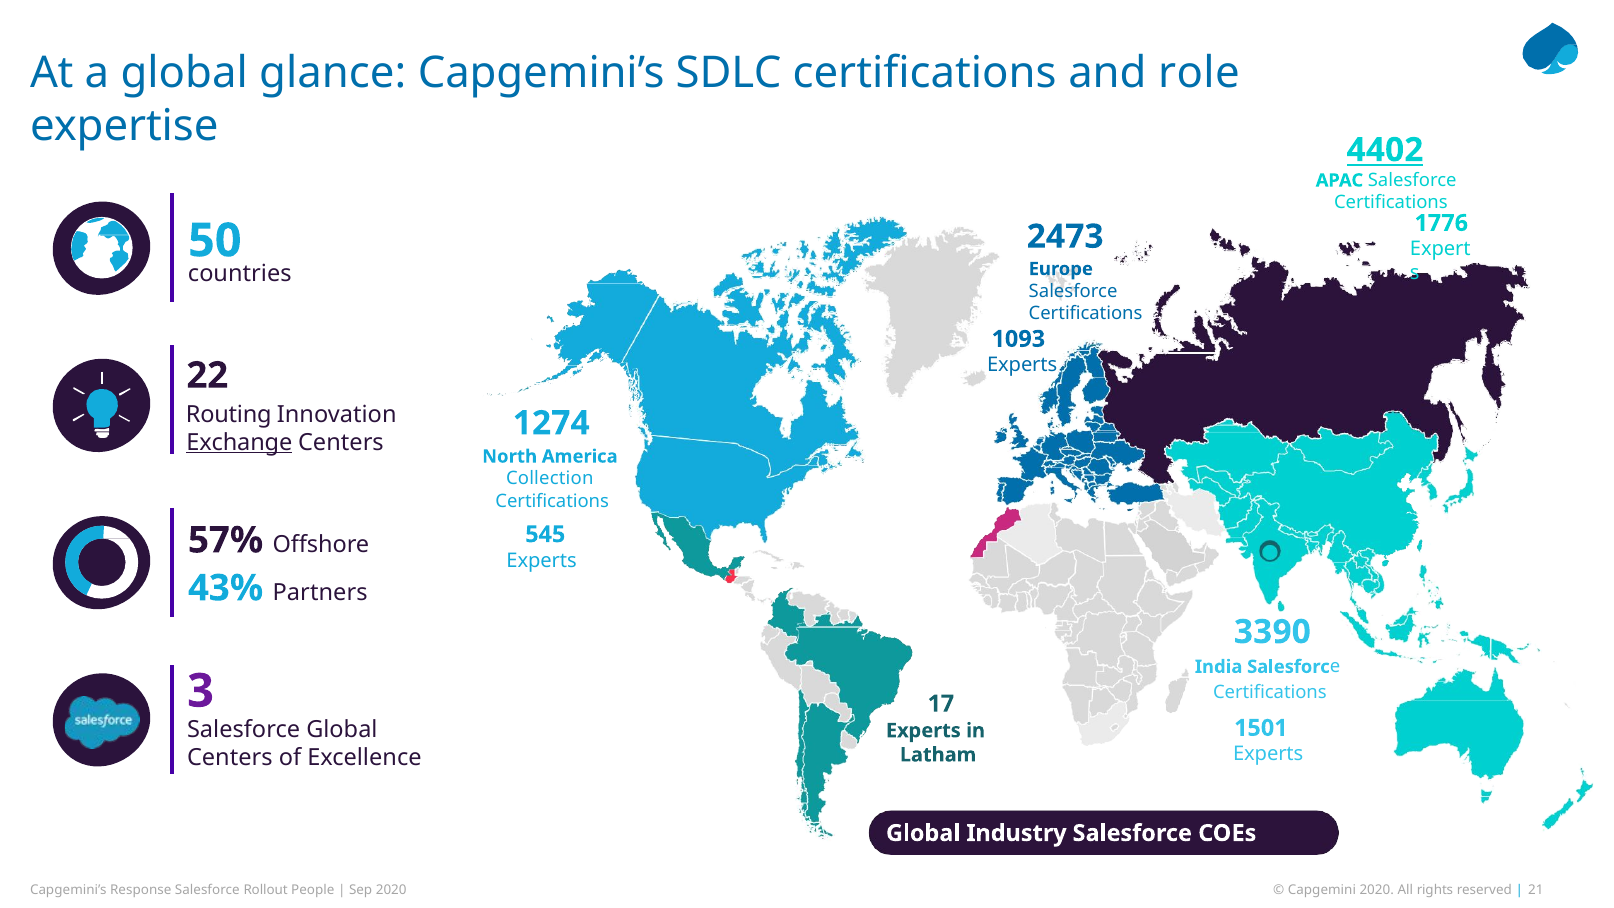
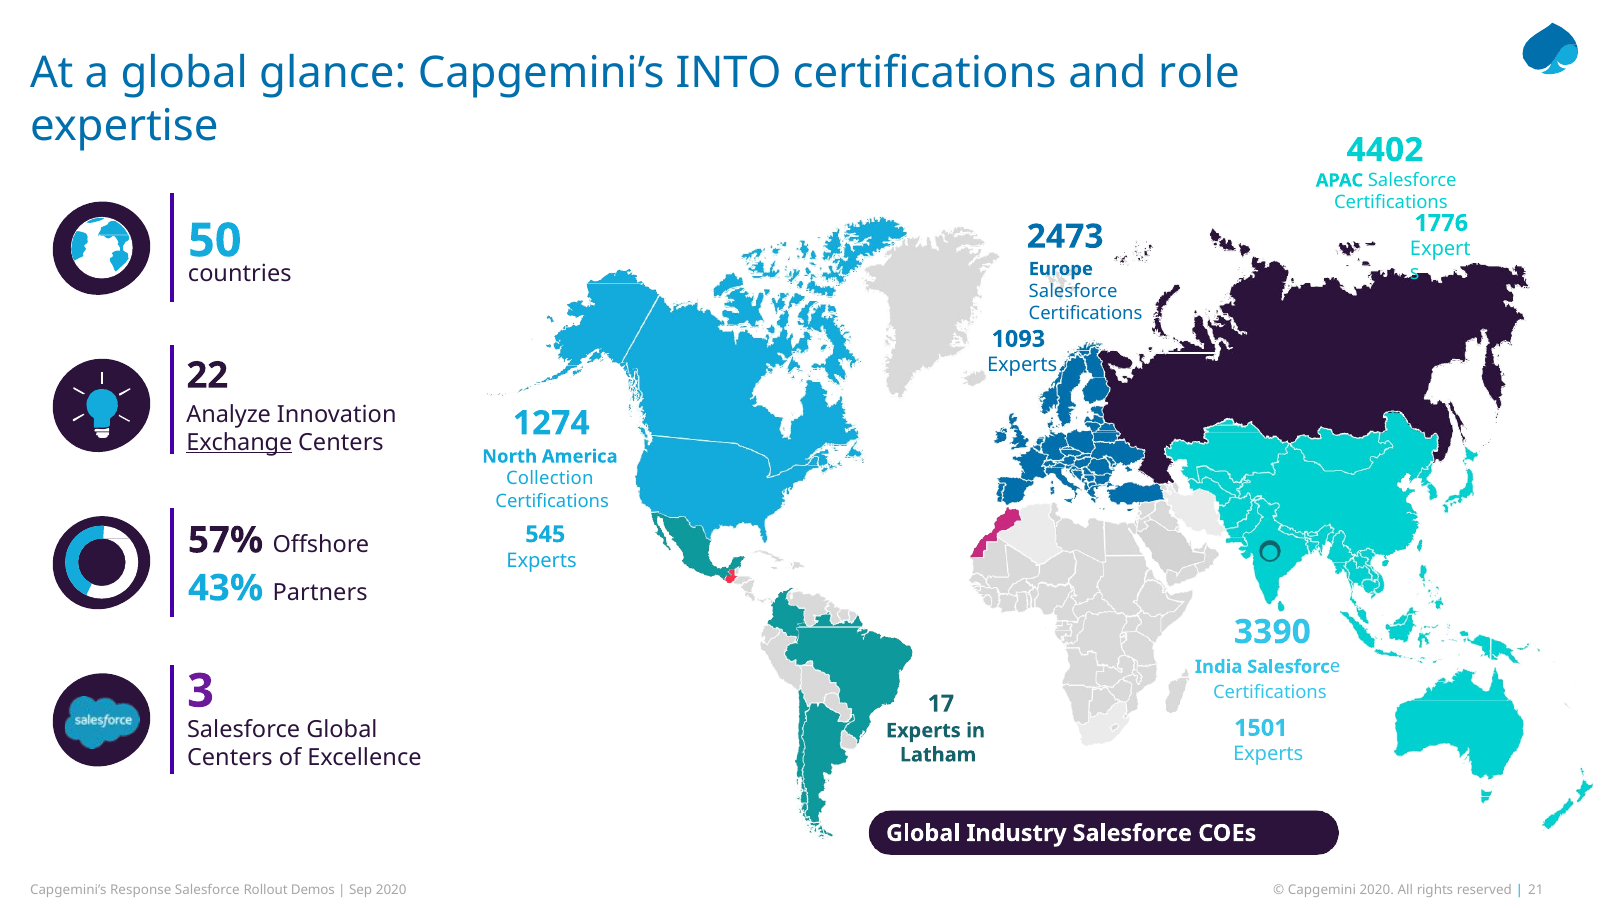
SDLC: SDLC -> INTO (729, 73)
4402 underline: present -> none (1385, 150)
Routing: Routing -> Analyze (229, 414)
People: People -> Demos (313, 890)
